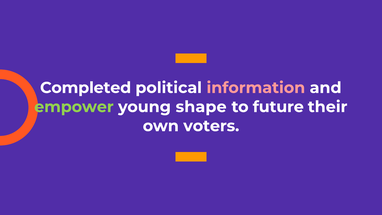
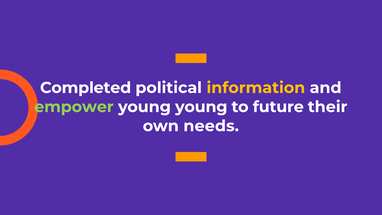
information colour: pink -> yellow (256, 88)
young shape: shape -> young (201, 107)
voters: voters -> needs (211, 126)
